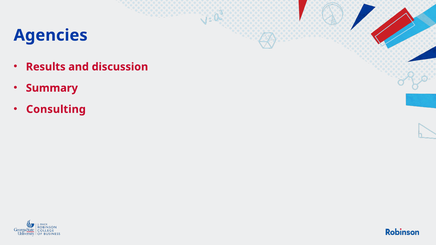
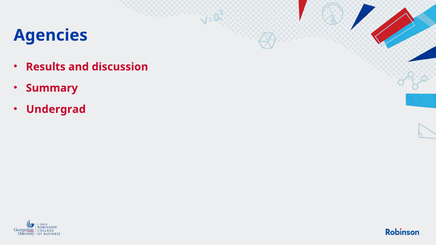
Consulting: Consulting -> Undergrad (56, 109)
